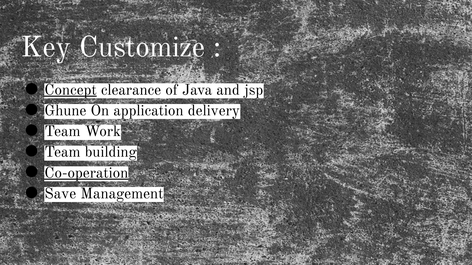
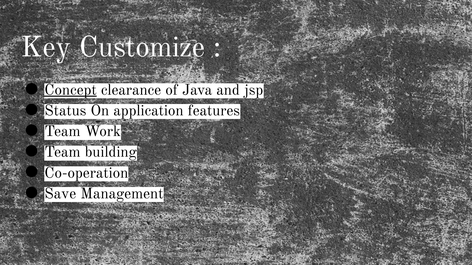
Ghune: Ghune -> Status (65, 111)
delivery: delivery -> features (214, 111)
Co-operation underline: present -> none (86, 173)
